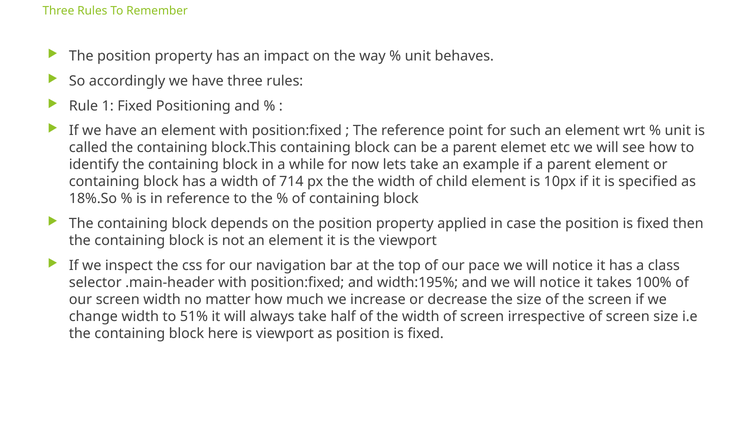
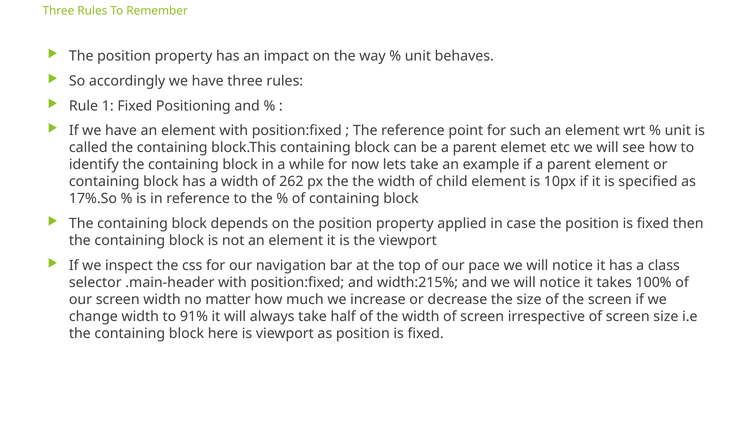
714: 714 -> 262 (291, 182)
18%.So: 18%.So -> 17%.So (93, 199)
width:195%: width:195% -> width:215% (418, 283)
51%: 51% -> 91% (194, 317)
